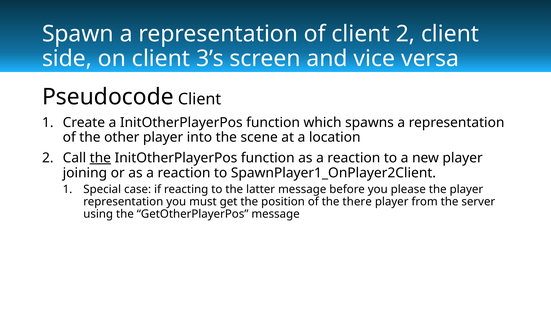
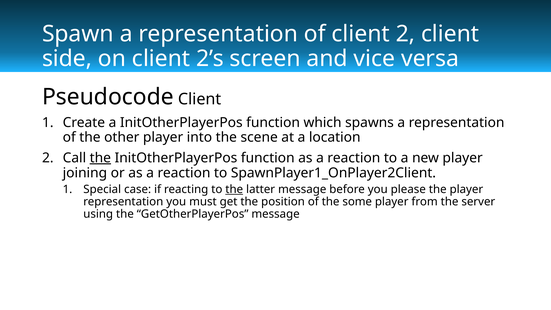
3’s: 3’s -> 2’s (210, 59)
the underline: none -> present (234, 189)
there: there -> some (357, 202)
